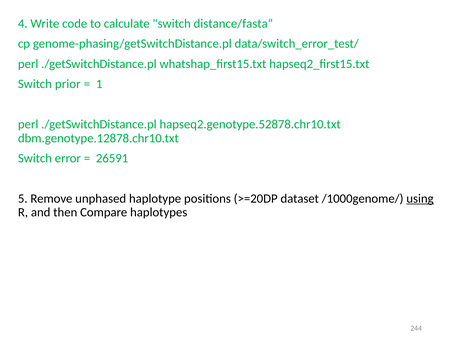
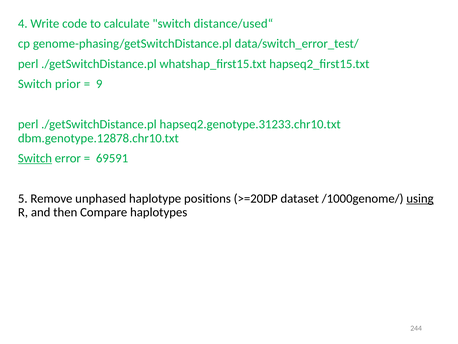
distance/fasta“: distance/fasta“ -> distance/used“ (233, 24)
1: 1 -> 9 (99, 84)
hapseq2.genotype.52878.chr10.txt: hapseq2.genotype.52878.chr10.txt -> hapseq2.genotype.31233.chr10.txt (250, 124)
Switch underline: none -> present (35, 158)
26591: 26591 -> 69591 (112, 158)
